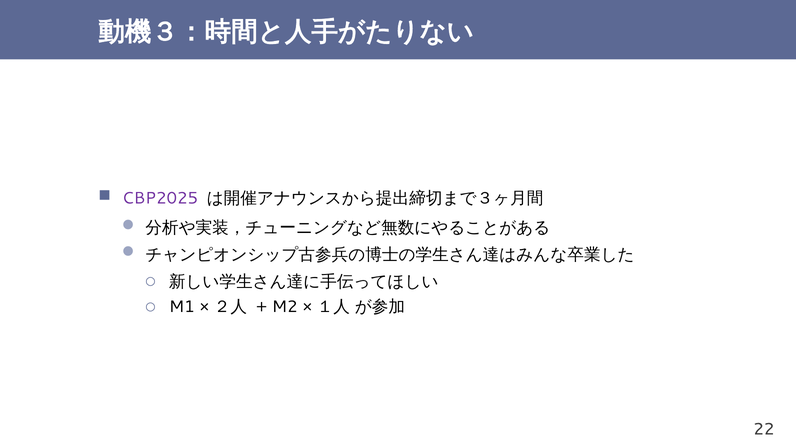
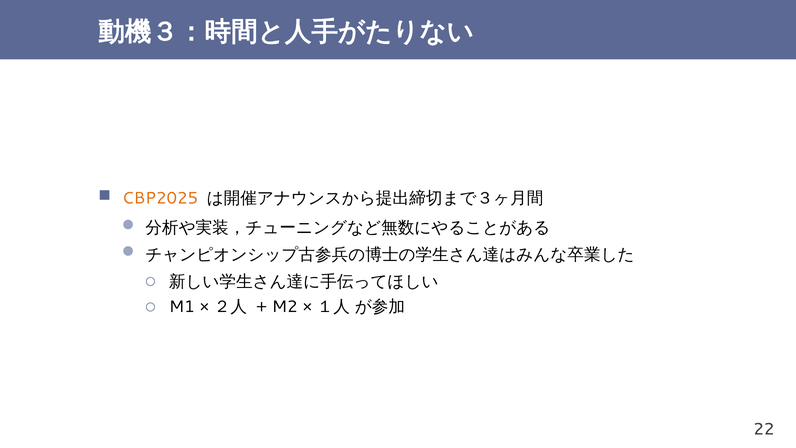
CBP2025 colour: purple -> orange (160, 198)
